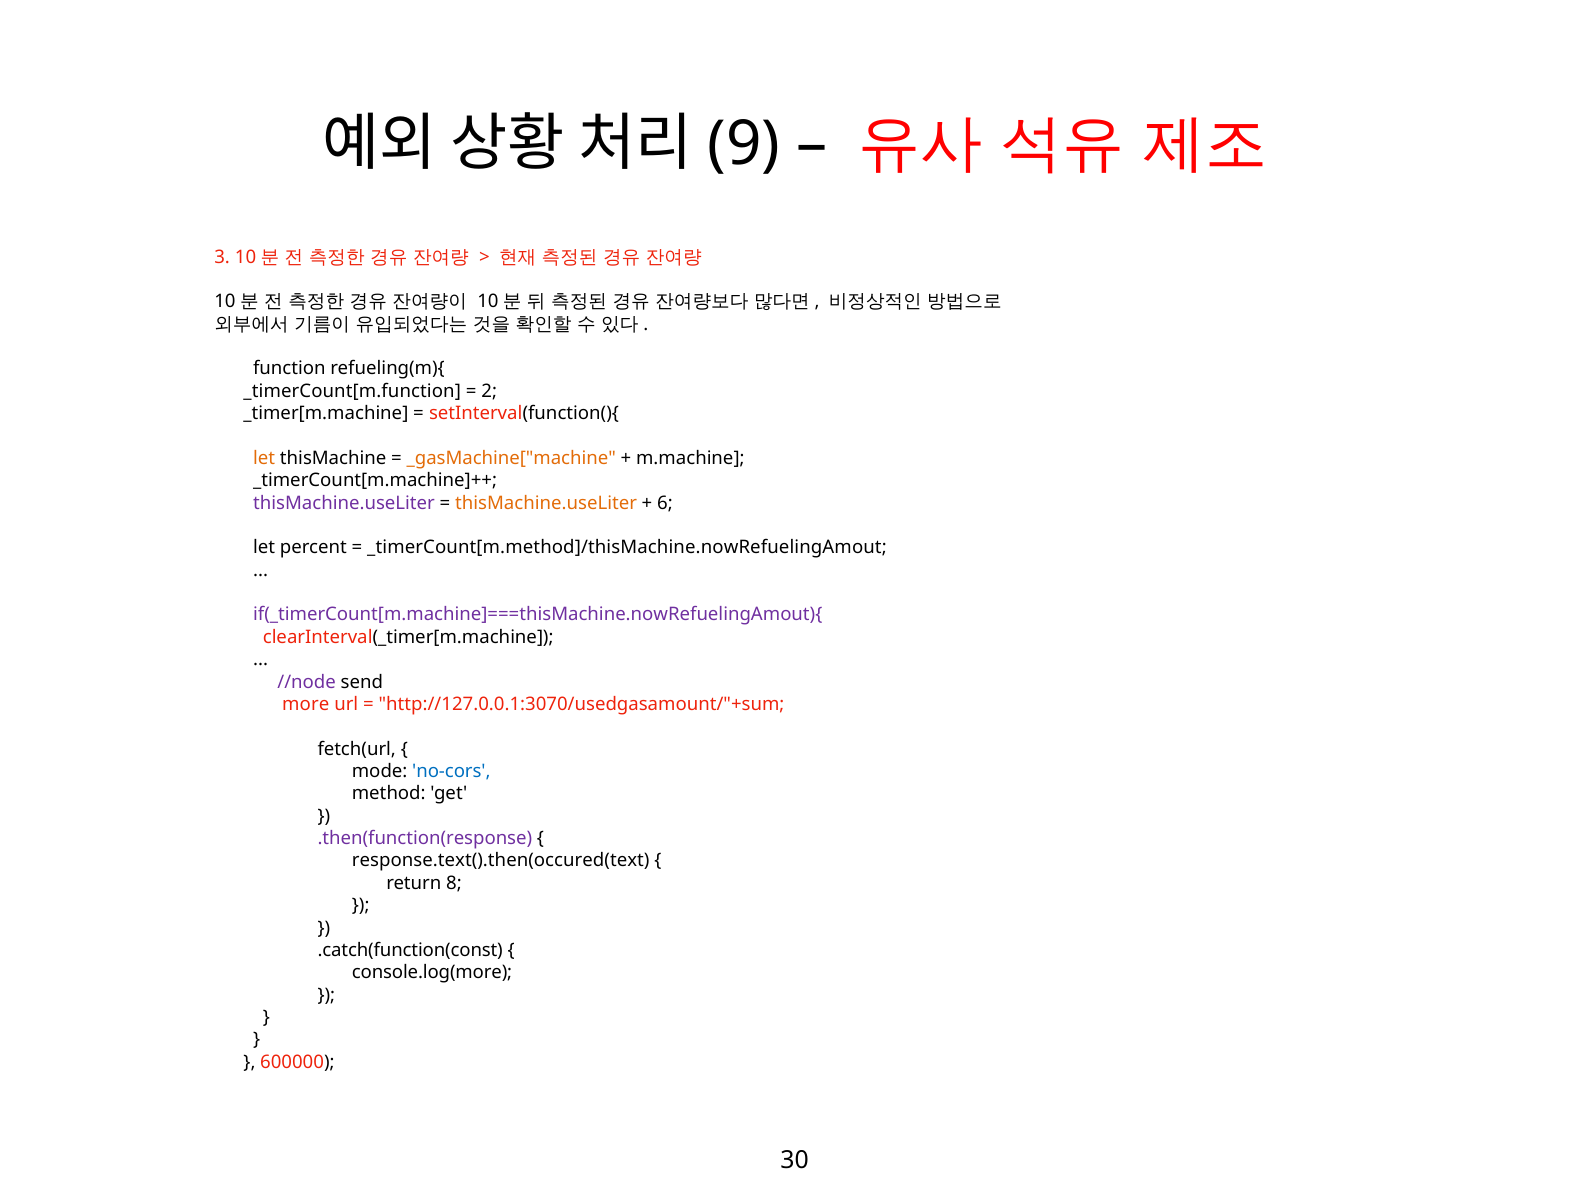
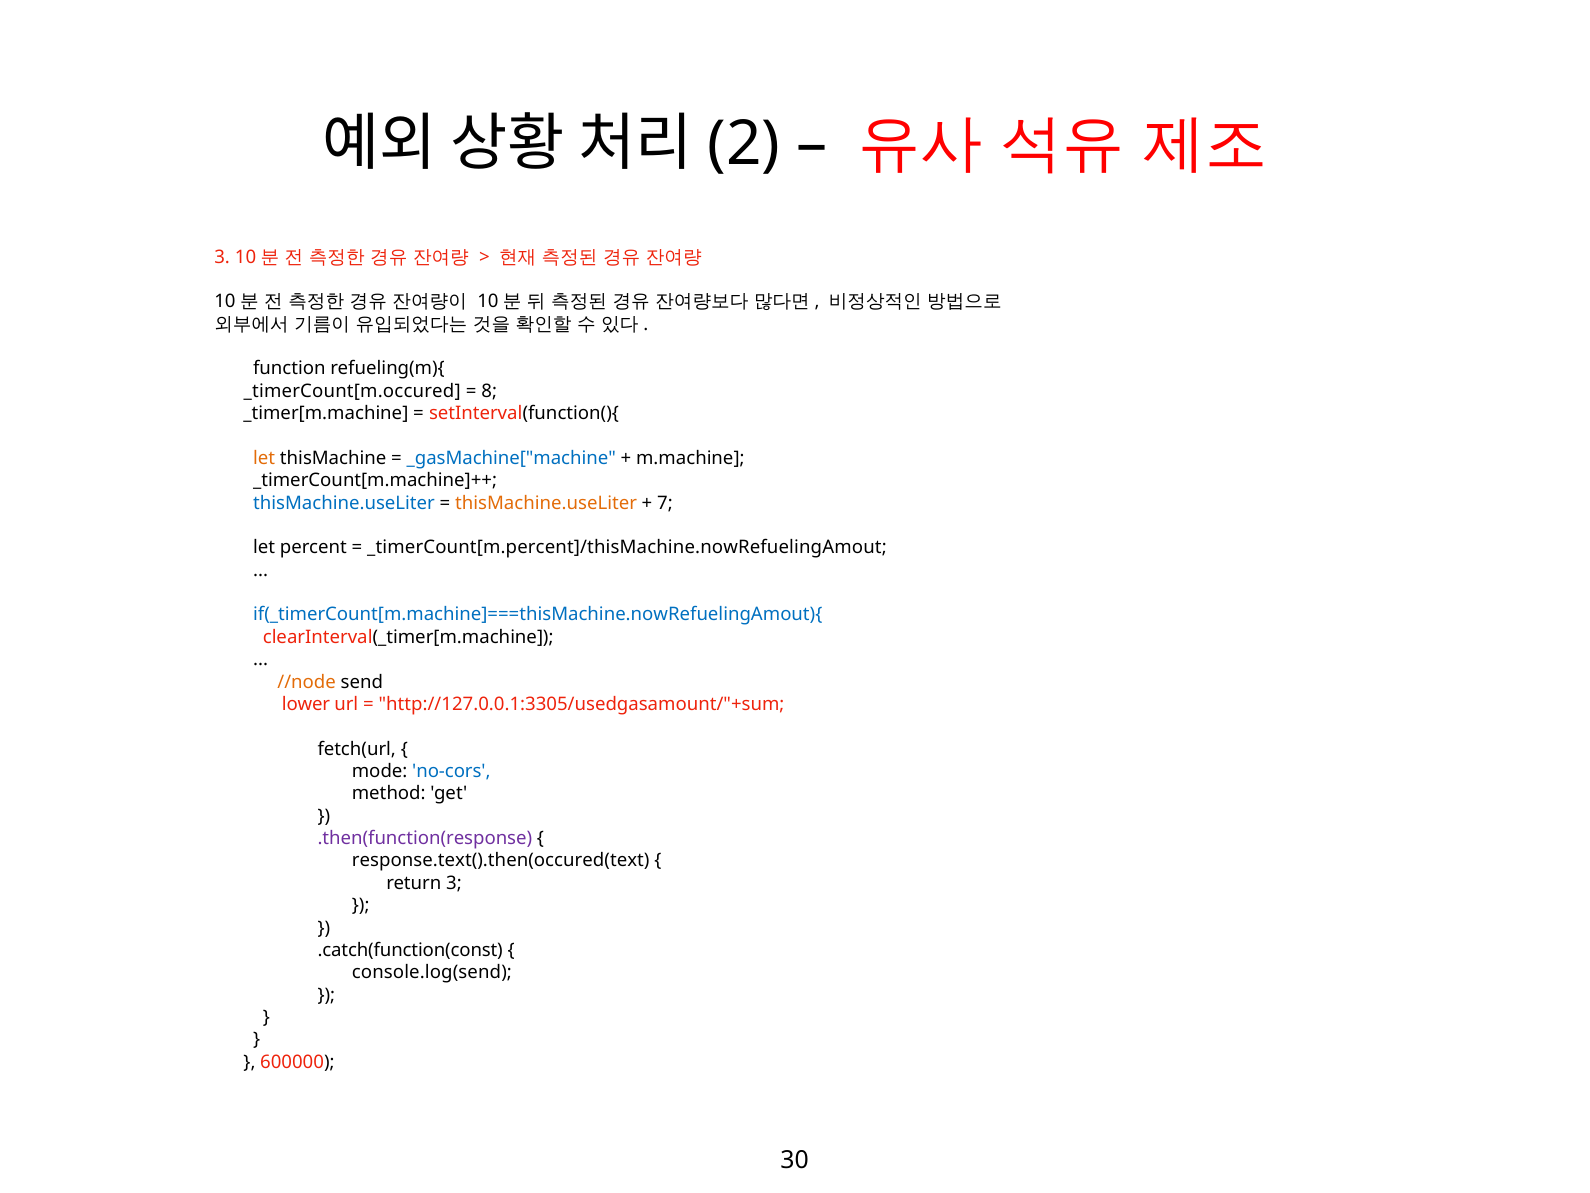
9: 9 -> 2 (744, 144)
_timerCount[m.function: _timerCount[m.function -> _timerCount[m.occured (352, 391)
2: 2 -> 8 (489, 391)
_gasMachine["machine colour: orange -> blue (511, 458)
thisMachine.useLiter colour: purple -> blue (344, 503)
6: 6 -> 7 (665, 503)
_timerCount[m.method]/thisMachine.nowRefuelingAmout: _timerCount[m.method]/thisMachine.nowRefuelingAmout -> _timerCount[m.percent]/thisMachine.nowRefuelingAmout (627, 547)
if(_timerCount[m.machine]===thisMachine.nowRefuelingAmout){ colour: purple -> blue (538, 615)
//node colour: purple -> orange (307, 682)
more: more -> lower (306, 704)
http://127.0.0.1:3070/usedgasamount/"+sum: http://127.0.0.1:3070/usedgasamount/"+sum -> http://127.0.0.1:3305/usedgasamount/"+sum (582, 704)
return 8: 8 -> 3 (454, 883)
console.log(more: console.log(more -> console.log(send (432, 972)
